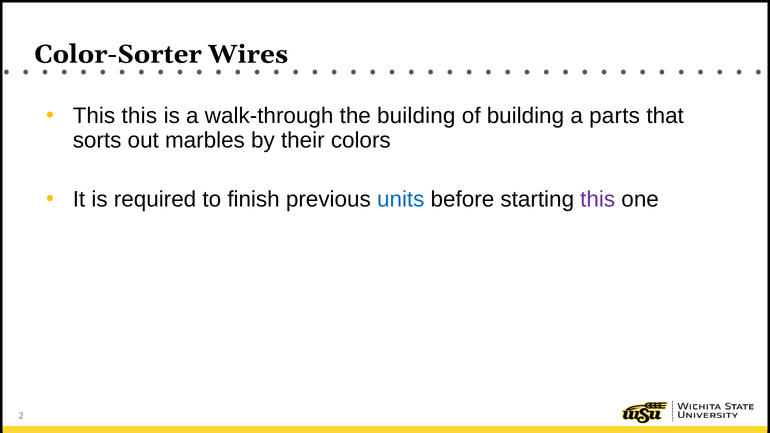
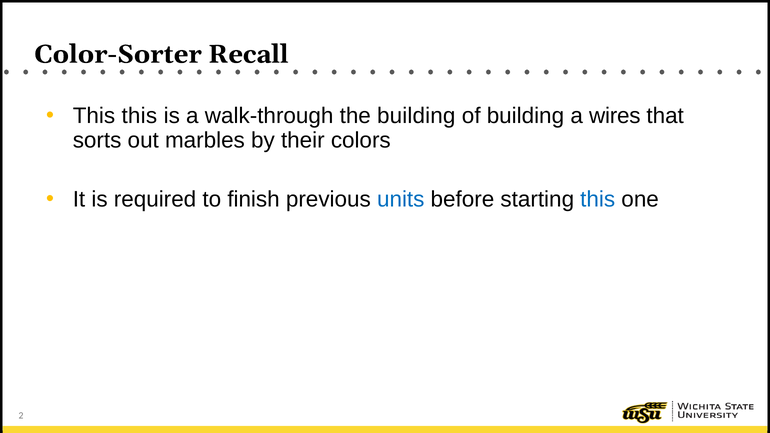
Wires: Wires -> Recall (248, 54)
parts: parts -> wires (615, 116)
this colour: purple -> blue (598, 199)
